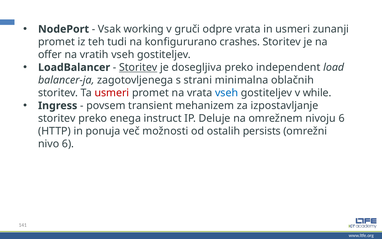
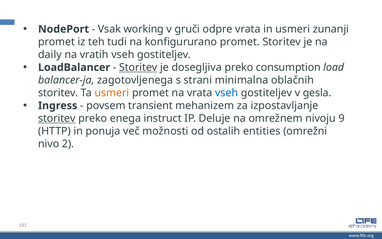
konfigururano crashes: crashes -> promet (240, 42)
offer: offer -> daily (50, 55)
independent: independent -> consumption (288, 67)
usmeri colour: red -> orange (112, 93)
while: while -> gesla (317, 93)
storitev underline: none -> present (57, 118)
nivoju 6: 6 -> 9 (342, 118)
persists: persists -> entities (262, 131)
nivo 6: 6 -> 2 (68, 144)
